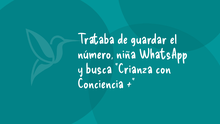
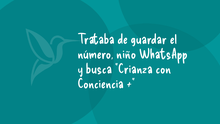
niña: niña -> niño (126, 54)
